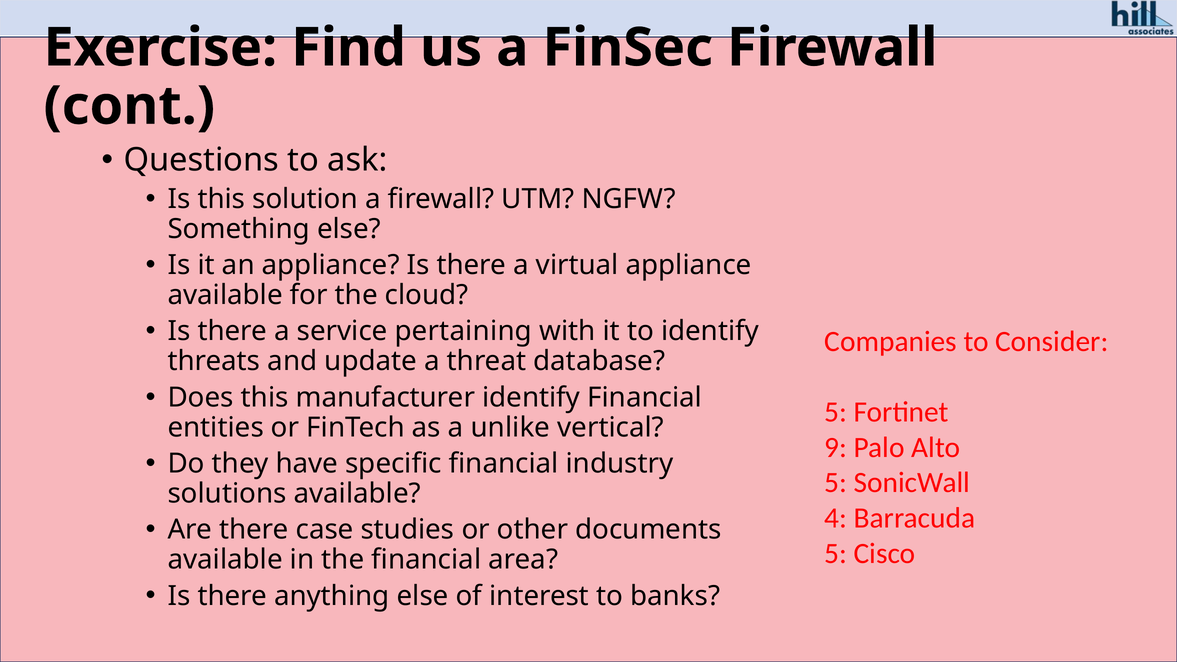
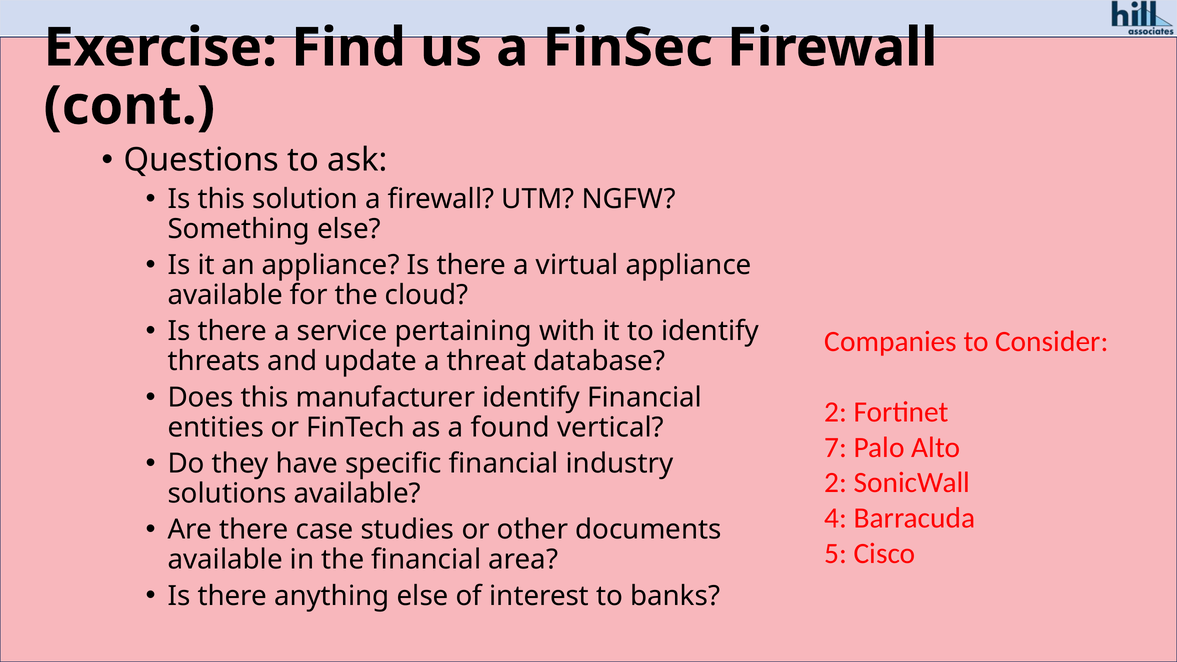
5: 5 -> 2 (836, 412)
unlike: unlike -> found (510, 427)
9: 9 -> 7 (836, 447)
5: 5 -> 2 (836, 483)
